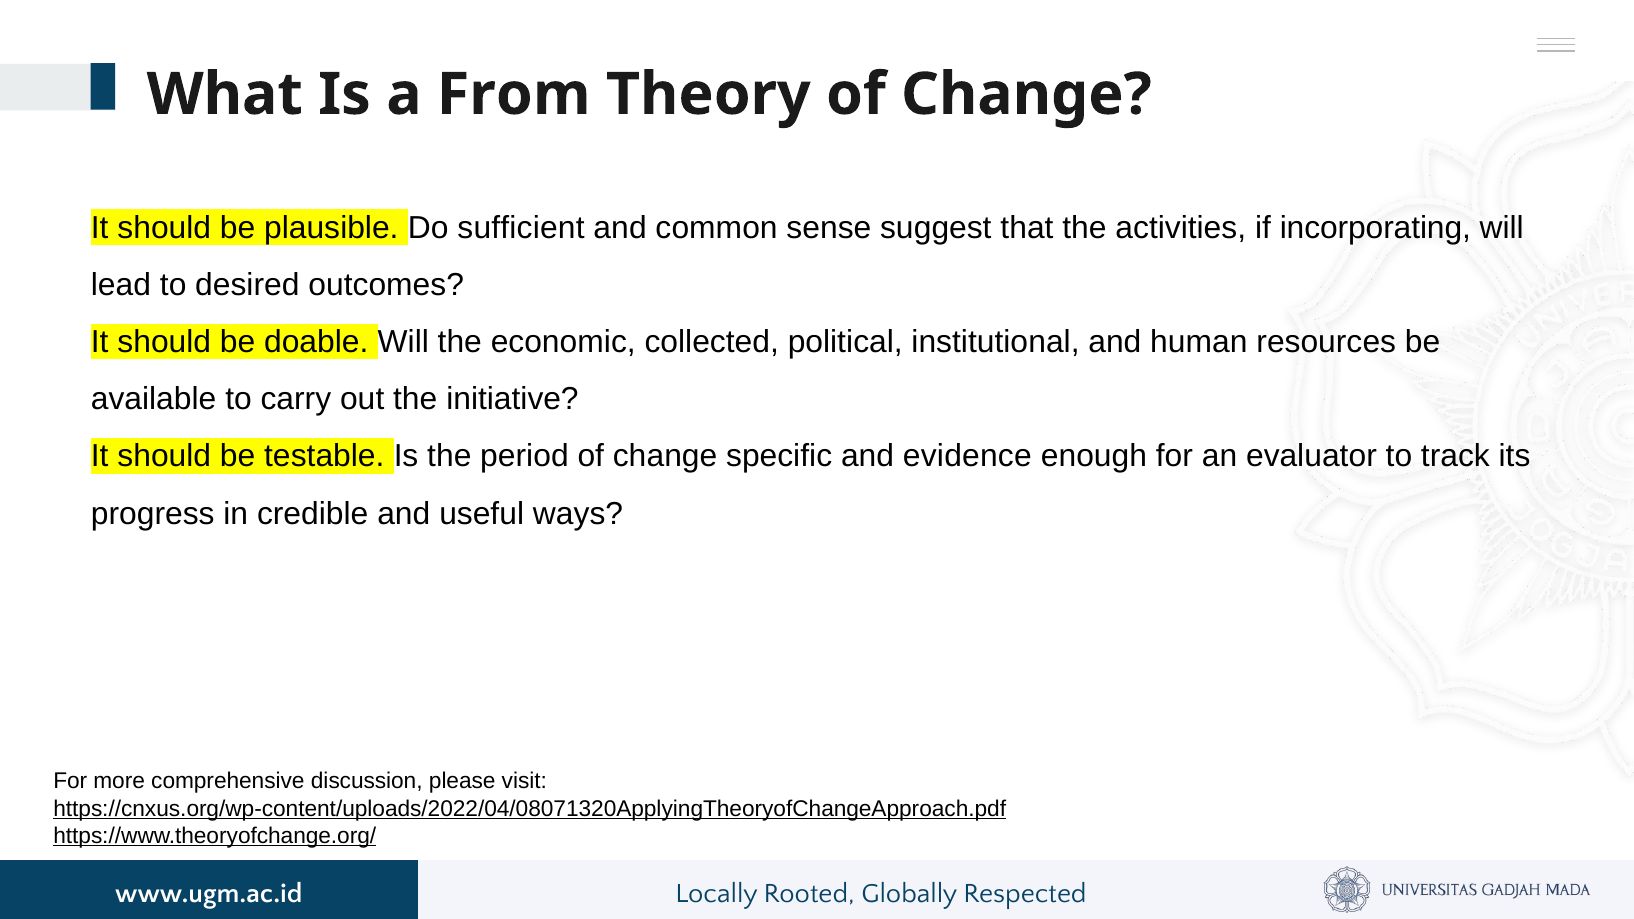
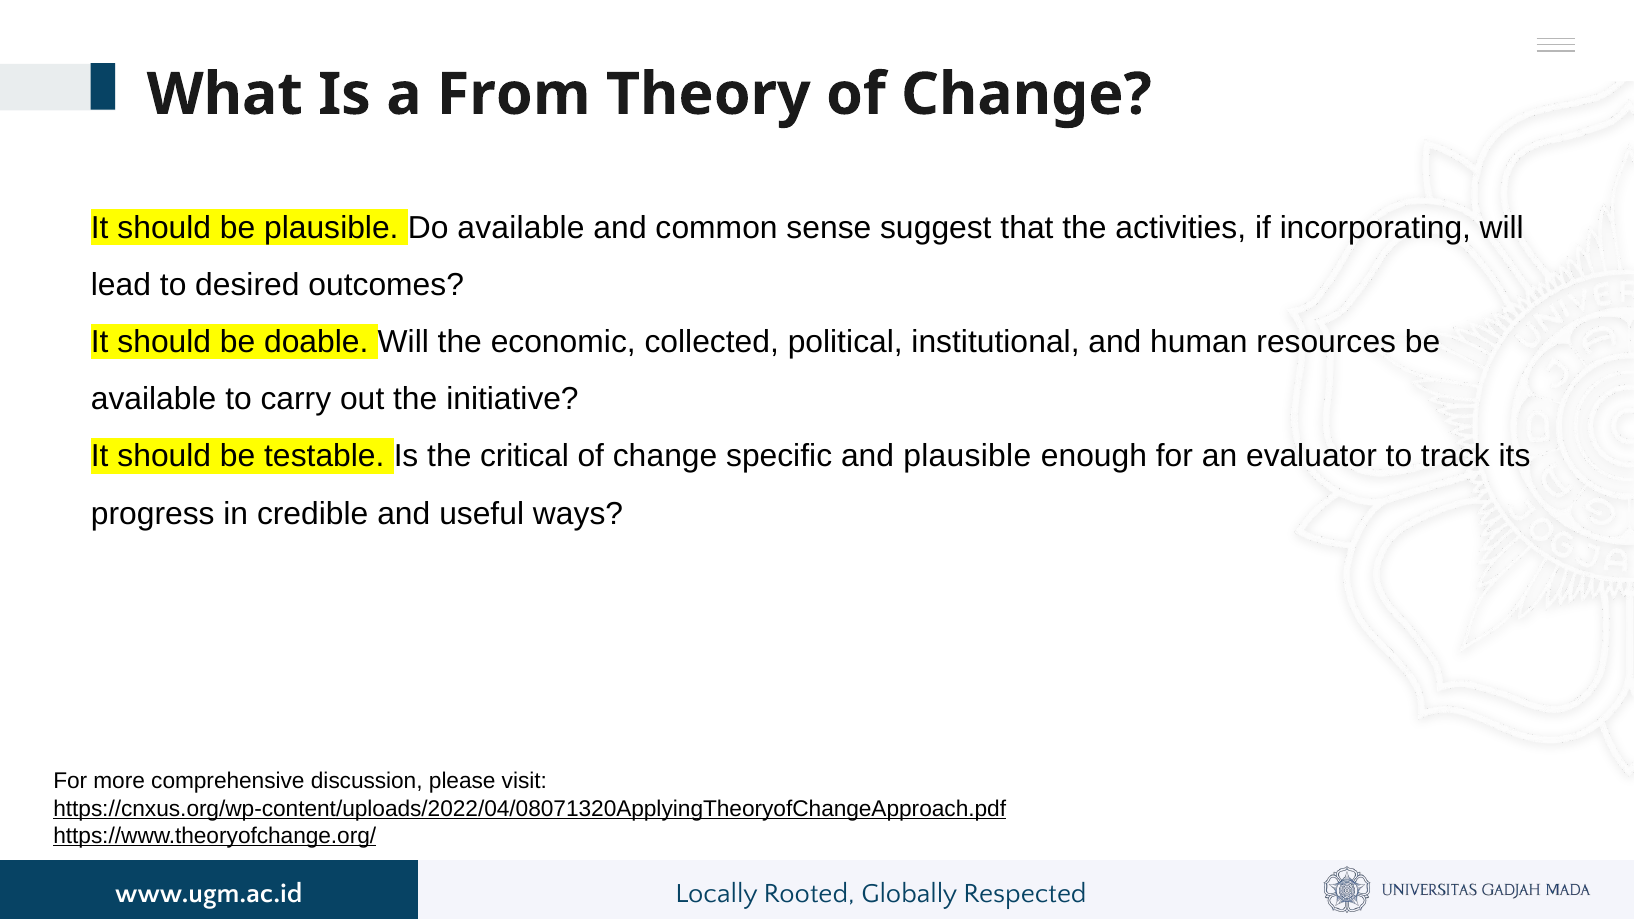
Do sufficient: sufficient -> available (521, 228)
period: period -> critical (525, 456)
and evidence: evidence -> plausible (967, 456)
